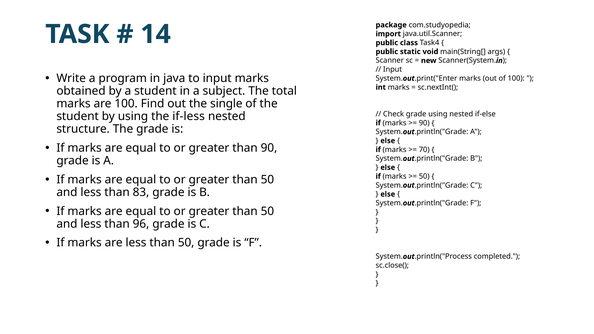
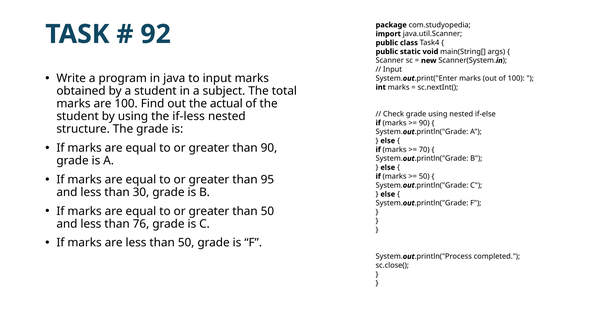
14: 14 -> 92 (156, 34)
single: single -> actual (226, 104)
50: 50 -> 95 (267, 180)
83: 83 -> 30 (141, 192)
96: 96 -> 76 (141, 224)
